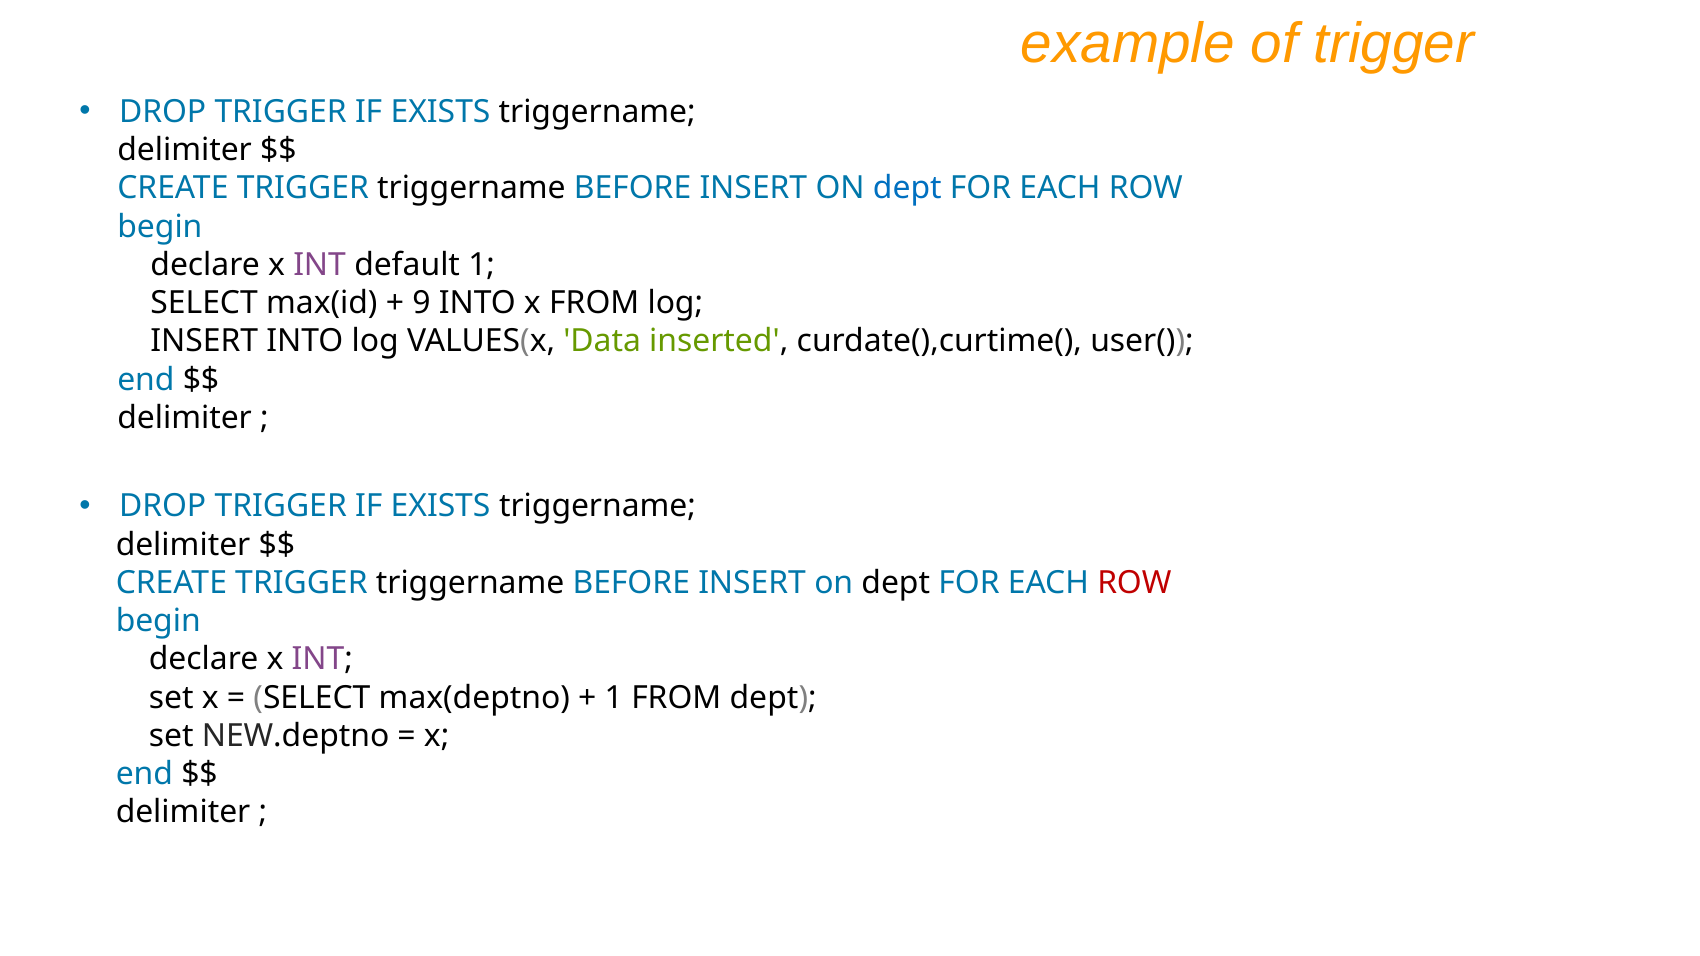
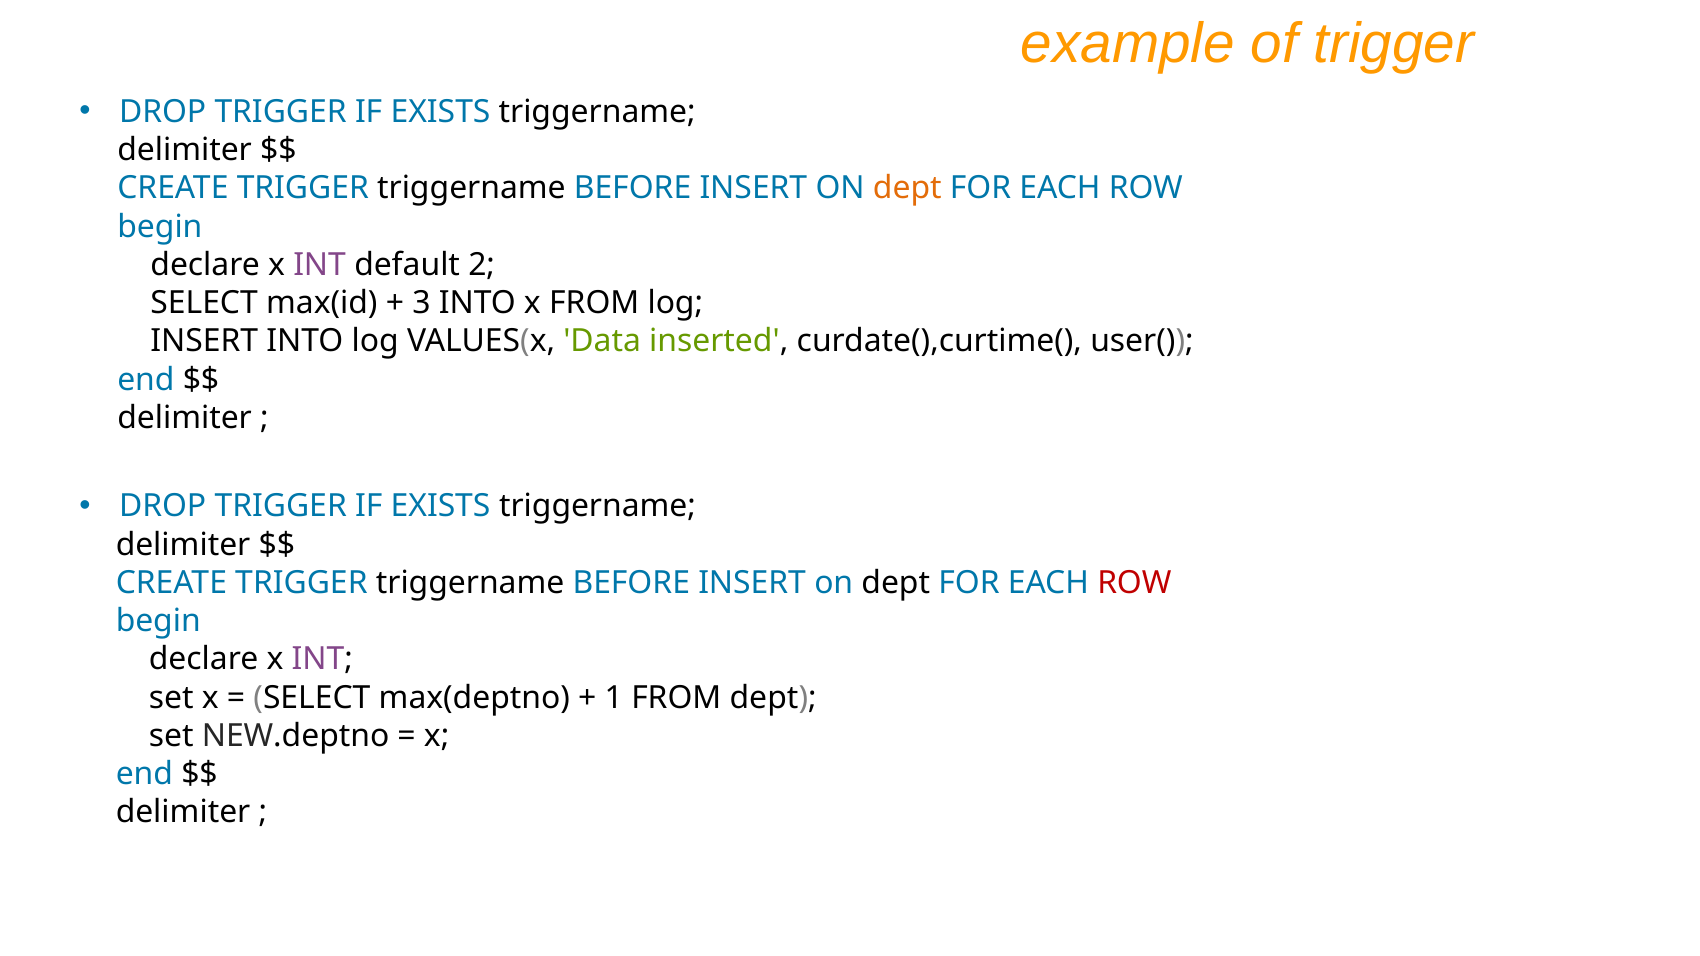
dept colour: blue -> orange (907, 189)
default 1: 1 -> 2 (482, 265)
9: 9 -> 3 (421, 303)
